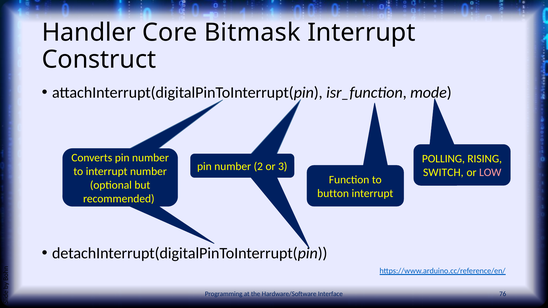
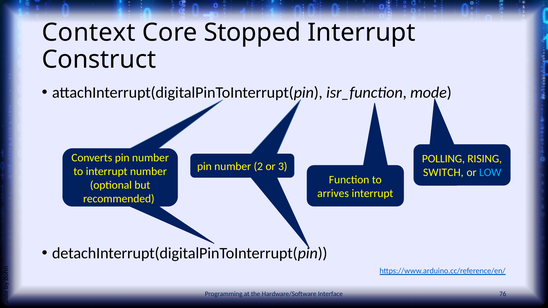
Handler: Handler -> Context (89, 32)
Bitmask: Bitmask -> Stopped (253, 32)
LOW colour: pink -> light blue (490, 173)
button: button -> arrives (333, 194)
